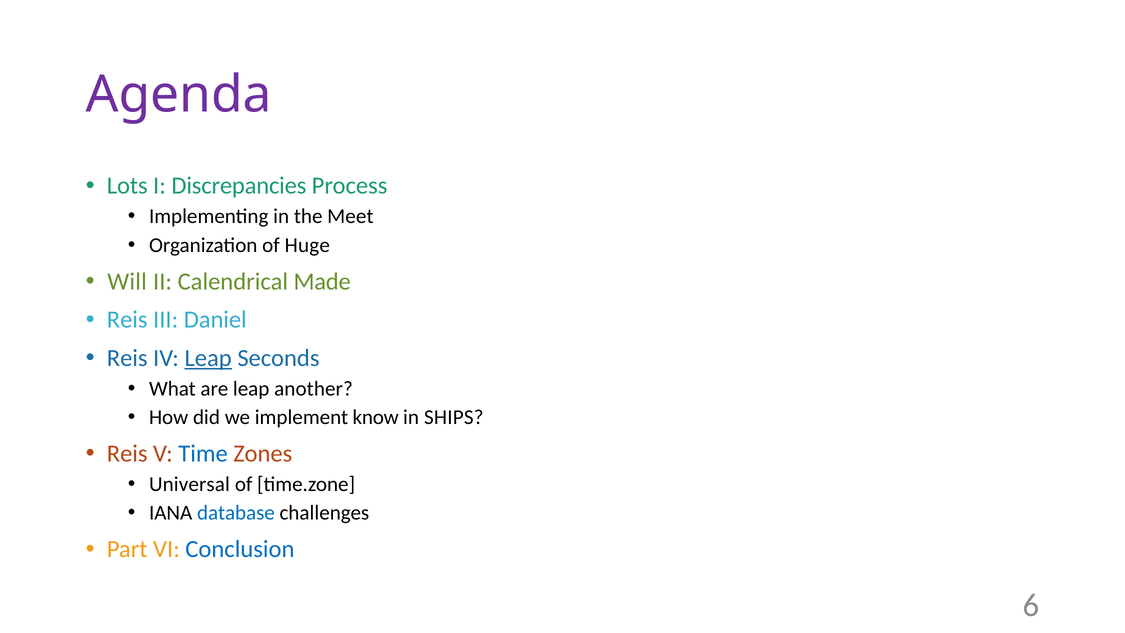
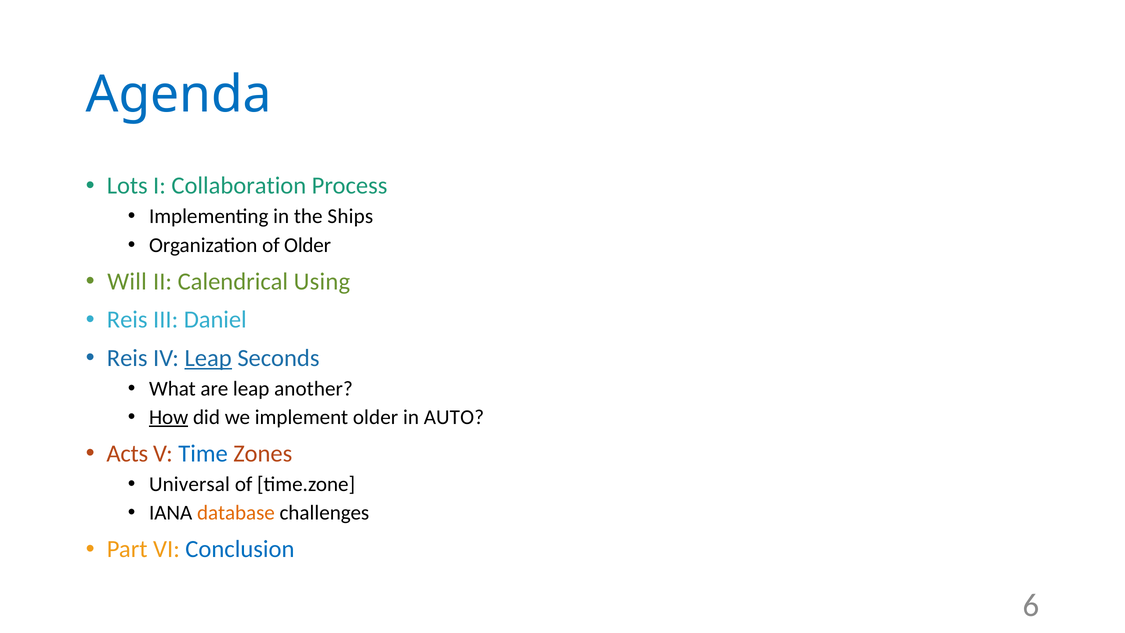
Agenda colour: purple -> blue (179, 95)
Discrepancies: Discrepancies -> Collaboration (239, 186)
Meet: Meet -> Ships (350, 216)
of Huge: Huge -> Older (308, 245)
Made: Made -> Using (322, 281)
How underline: none -> present (169, 417)
implement know: know -> older (376, 417)
SHIPS: SHIPS -> AUTO (454, 417)
Reis: Reis -> Acts (127, 454)
database colour: blue -> orange (236, 513)
